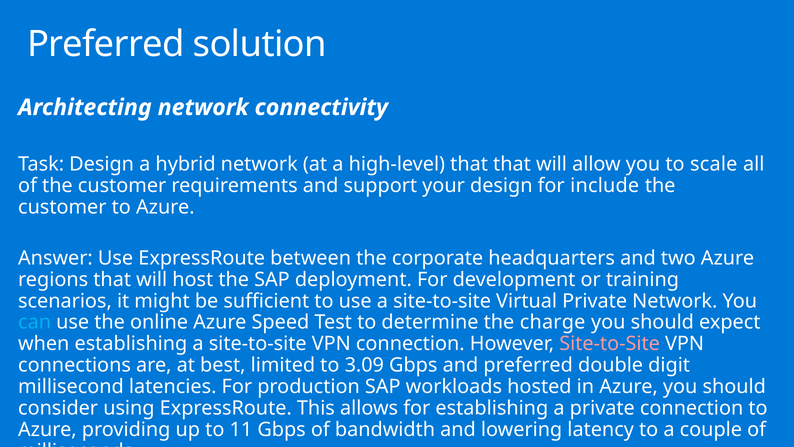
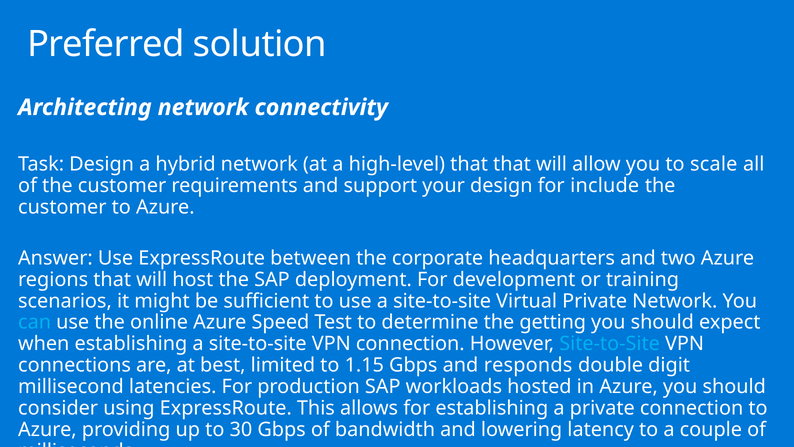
charge: charge -> getting (553, 322)
Site-to-Site colour: pink -> light blue (610, 344)
3.09: 3.09 -> 1.15 (364, 365)
and preferred: preferred -> responds (528, 365)
11: 11 -> 30 (241, 429)
